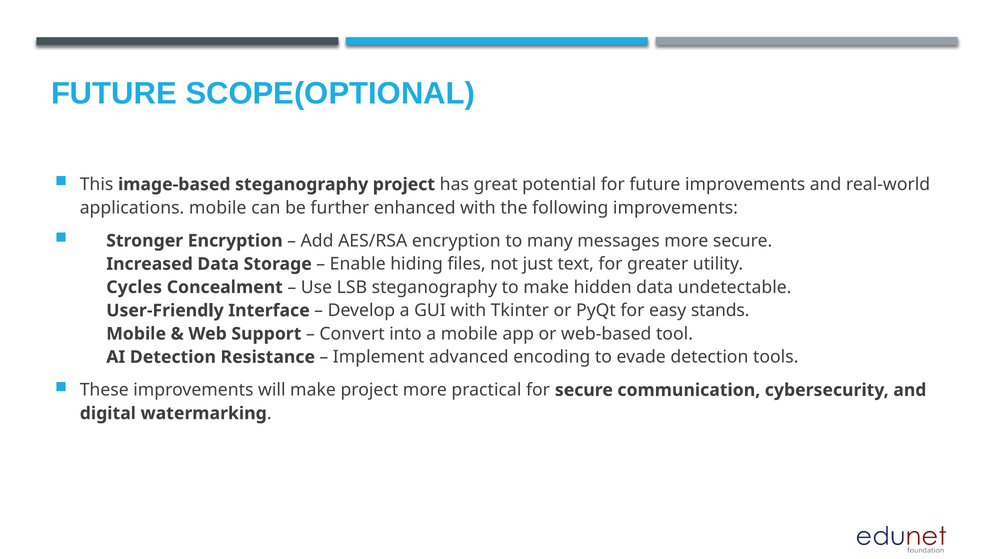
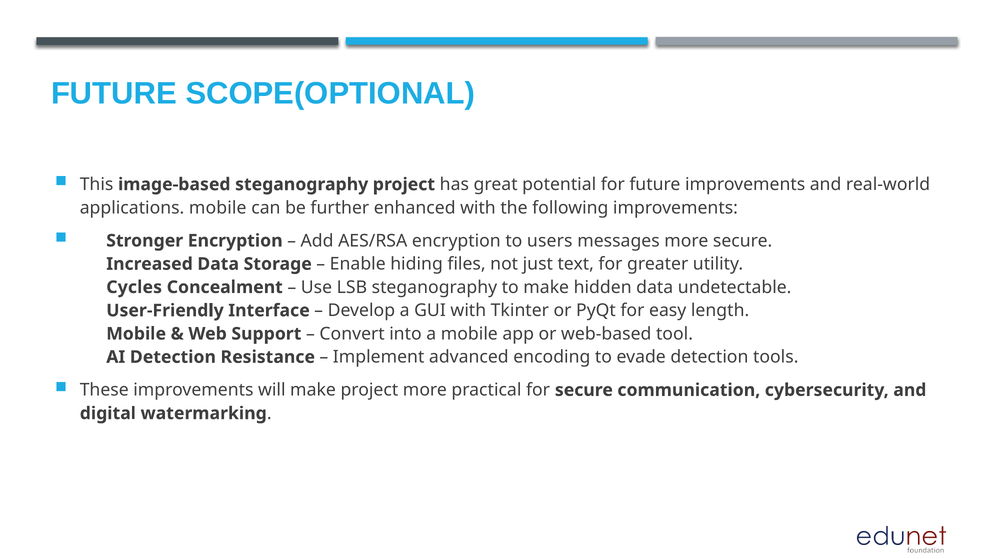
many: many -> users (550, 241)
stands: stands -> length (720, 311)
